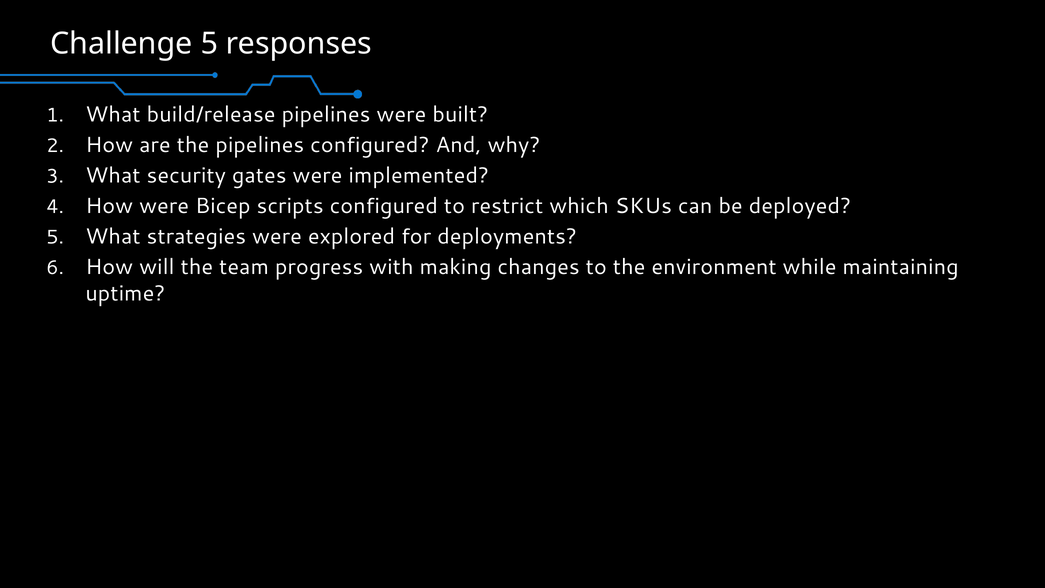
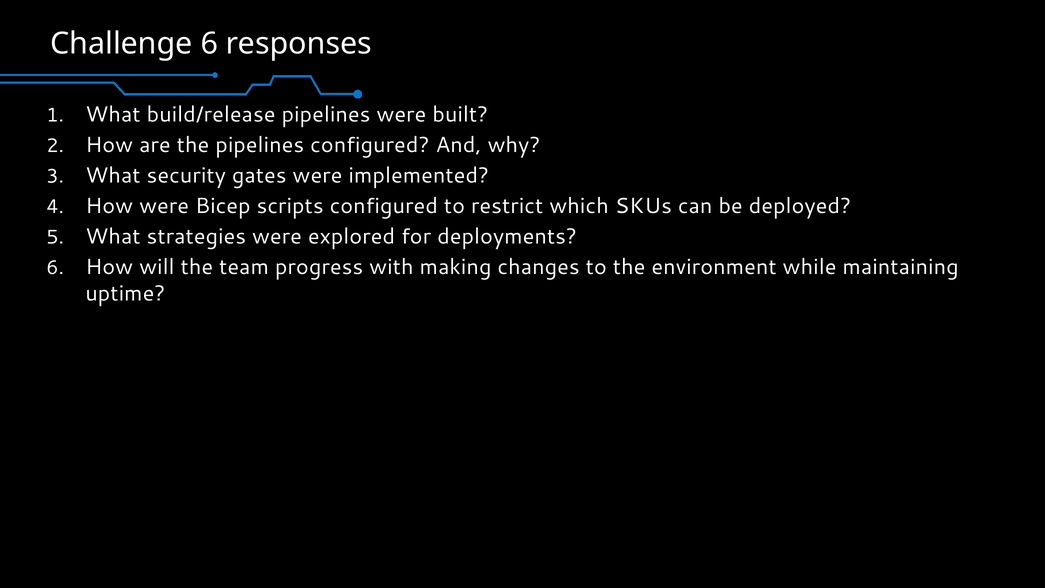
Challenge 5: 5 -> 6 (209, 44)
